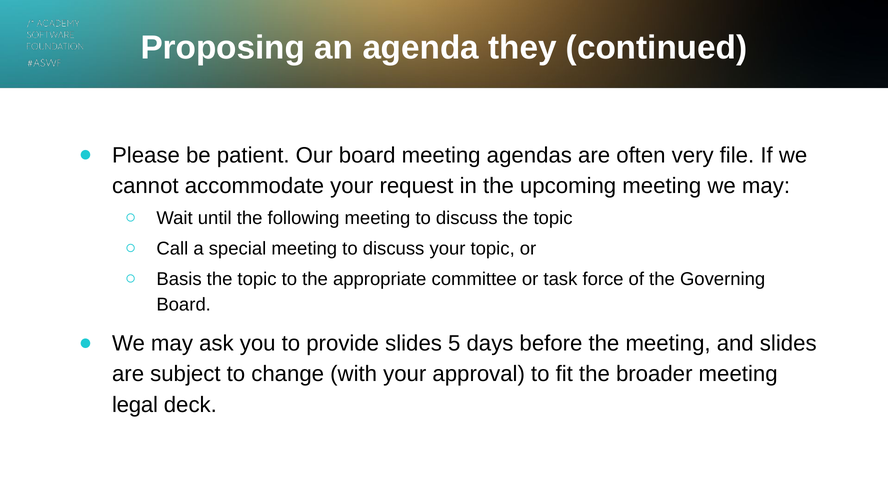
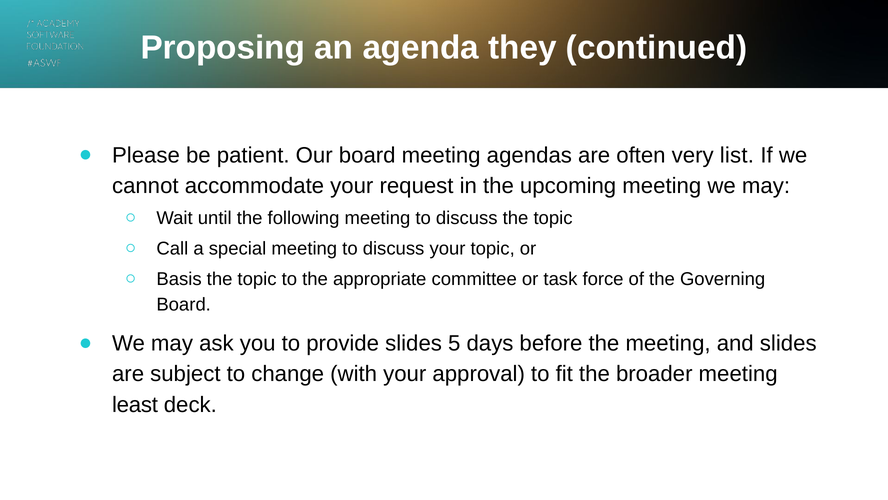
file: file -> list (737, 155)
legal: legal -> least (135, 404)
